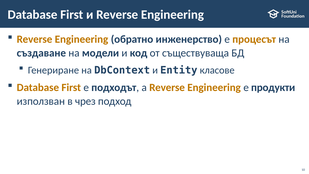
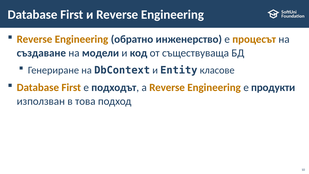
чрез: чрез -> това (85, 101)
